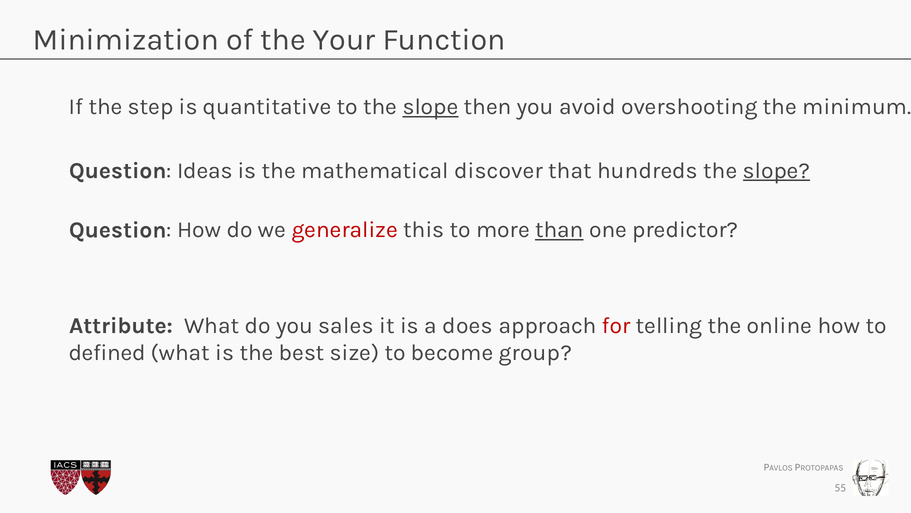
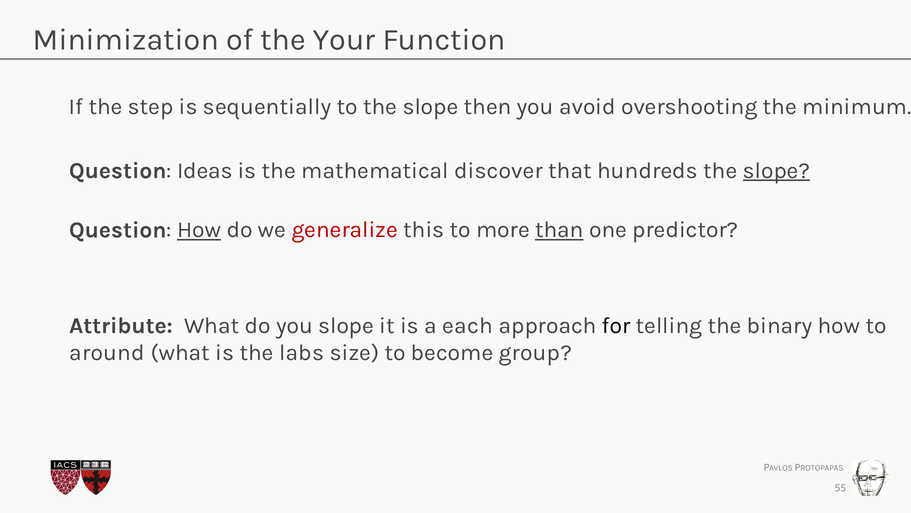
quantitative: quantitative -> sequentially (267, 107)
slope underline: present -> none (430, 107)
How underline: none -> present (199, 230)
you sales: sales -> slope (346, 325)
does: does -> each (468, 325)
for colour: red -> black (616, 325)
online: online -> binary (780, 325)
defined: defined -> around (107, 353)
best: best -> labs (302, 353)
